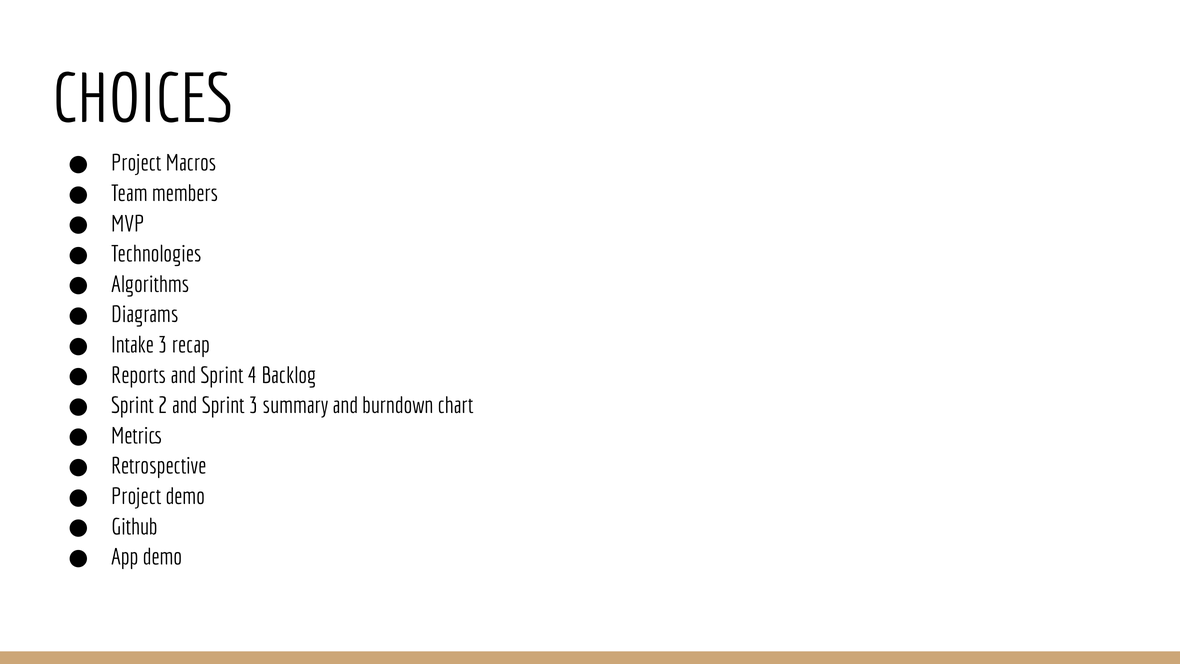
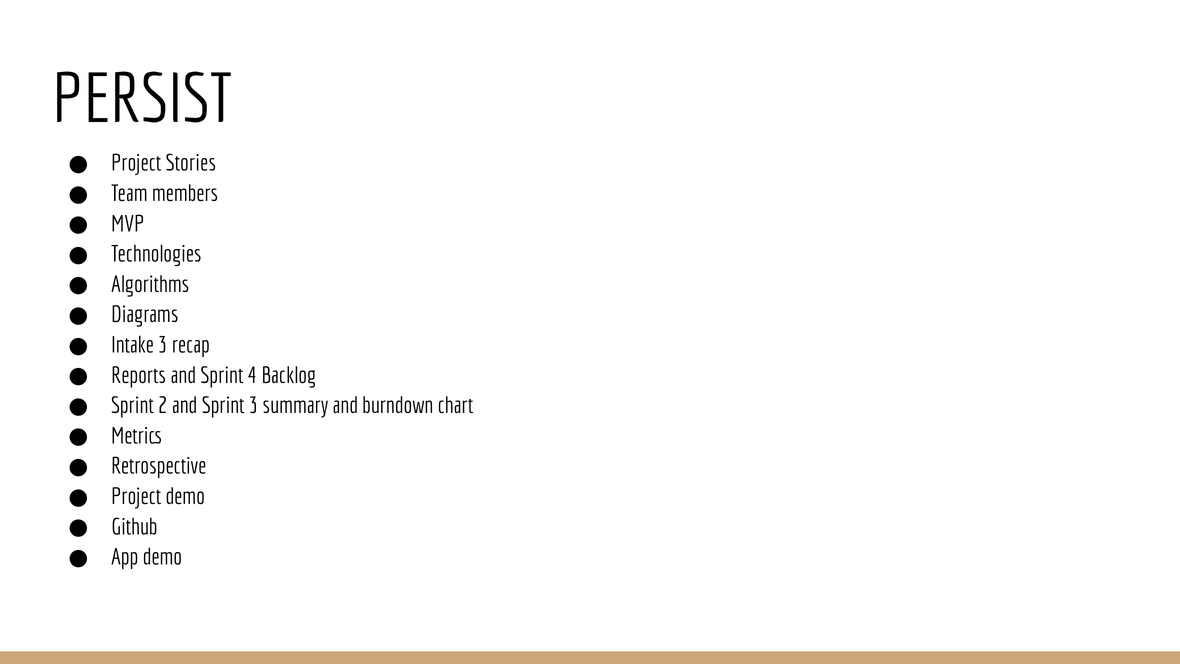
CHOICES: CHOICES -> PERSIST (142, 100)
Macros: Macros -> Stories (191, 163)
